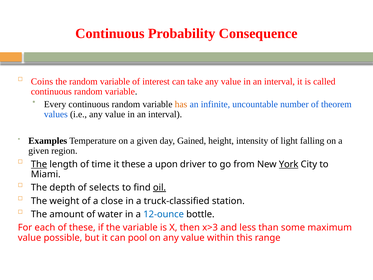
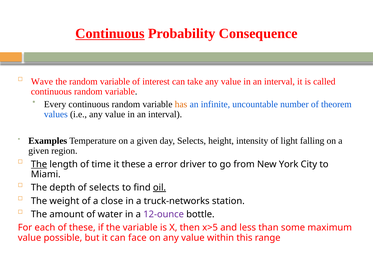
Continuous underline: none -> present (110, 34)
Coins: Coins -> Wave (42, 81)
day Gained: Gained -> Selects (192, 141)
upon: upon -> error (166, 164)
York underline: present -> none (289, 164)
truck-classified: truck-classified -> truck-networks (177, 201)
12-ounce colour: blue -> purple (164, 214)
x>3: x>3 -> x>5 (210, 227)
pool: pool -> face (137, 238)
